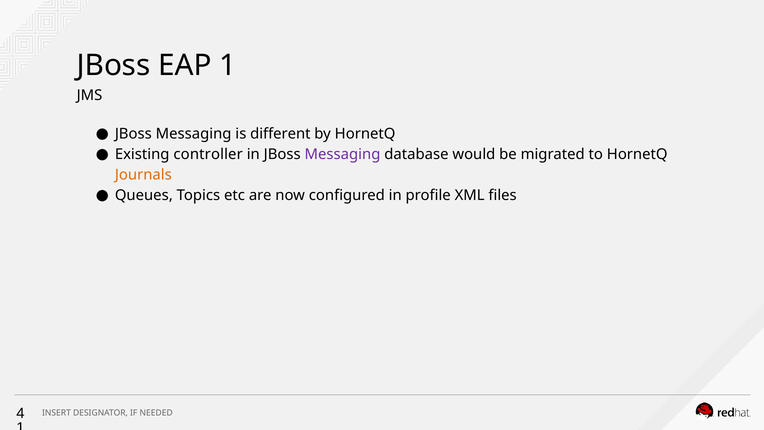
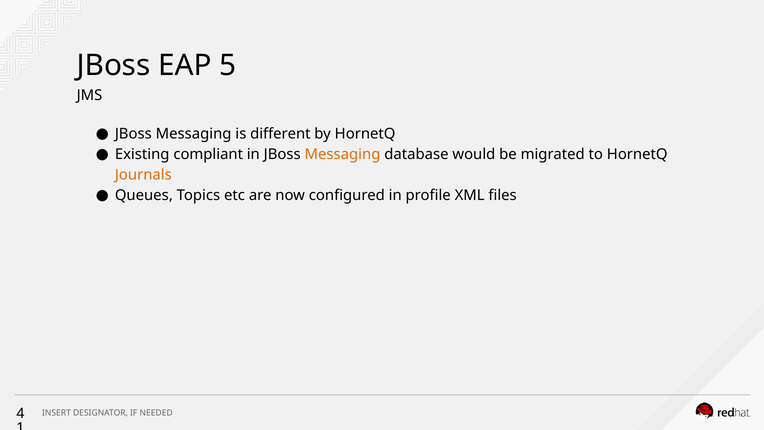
EAP 1: 1 -> 5 (228, 65)
controller: controller -> compliant (208, 154)
Messaging colour: purple -> orange (342, 154)
